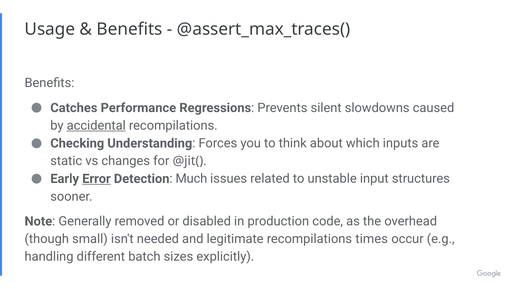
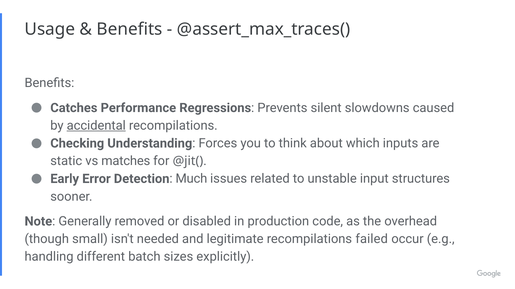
changes: changes -> matches (126, 161)
Error underline: present -> none (96, 179)
times: times -> failed (372, 240)
